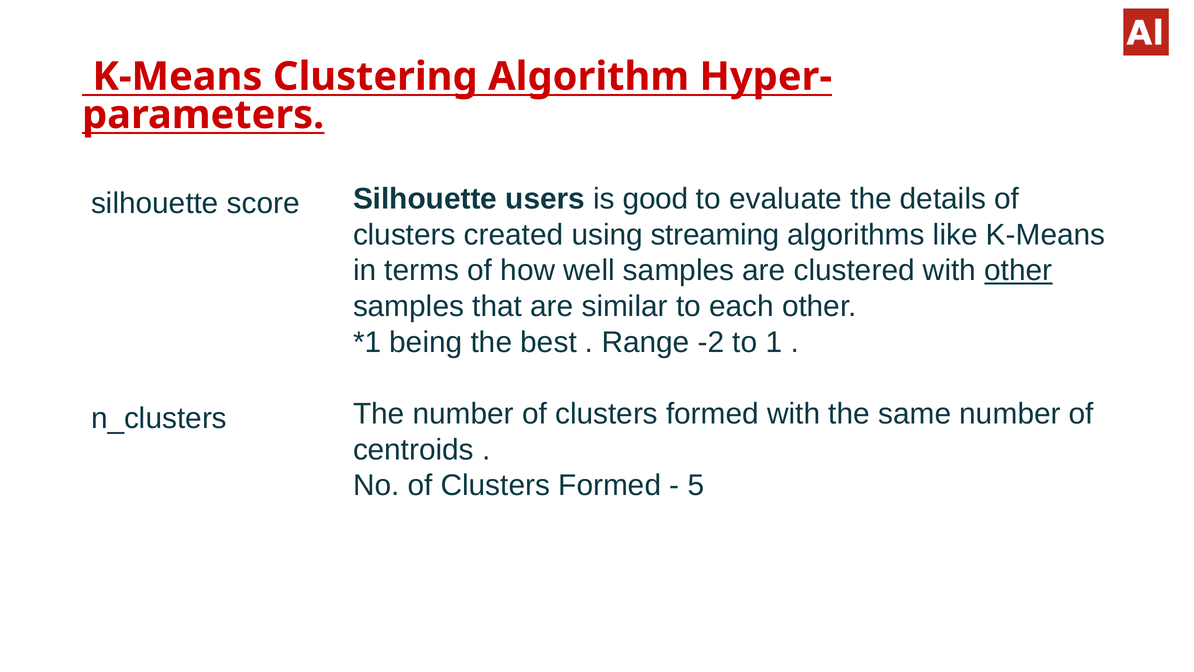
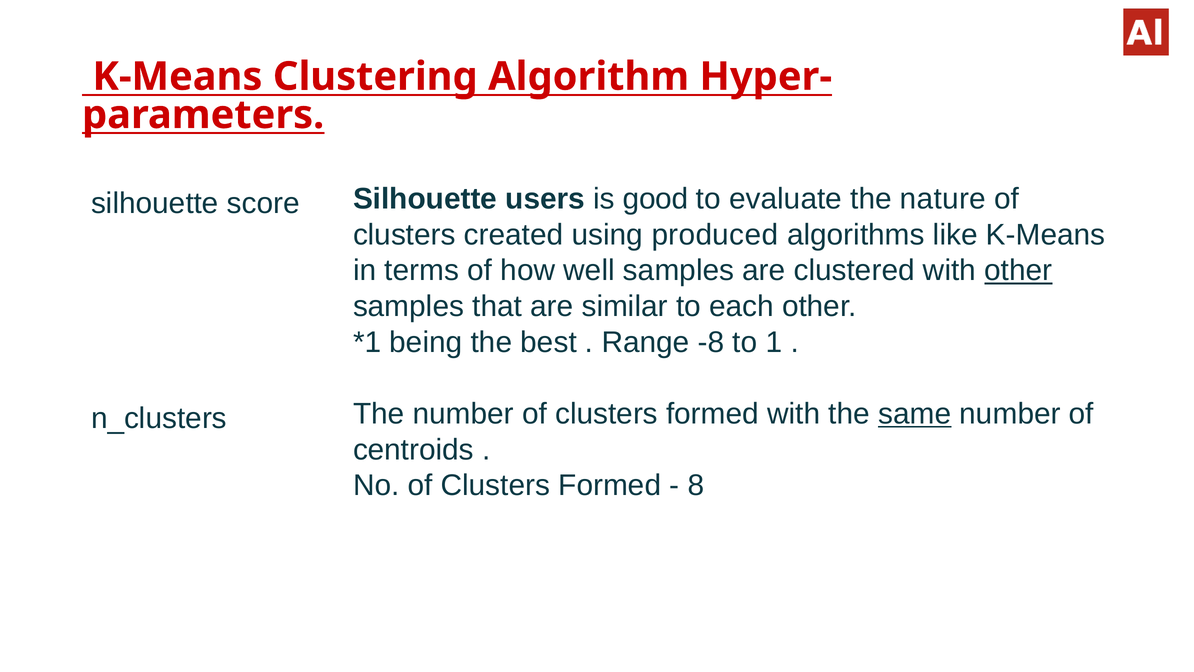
details: details -> nature (943, 199)
streaming: streaming -> produced (715, 235)
-2: -2 -> -8 (711, 342)
same underline: none -> present (915, 414)
5: 5 -> 8 (696, 485)
